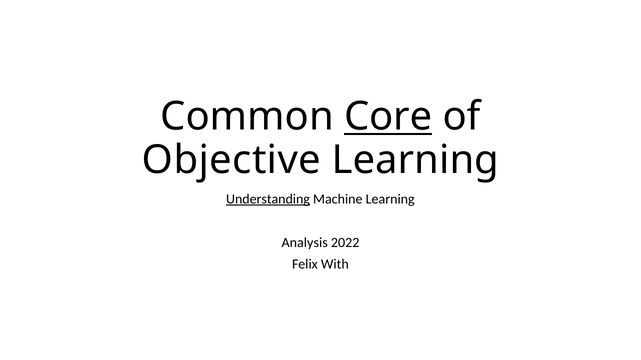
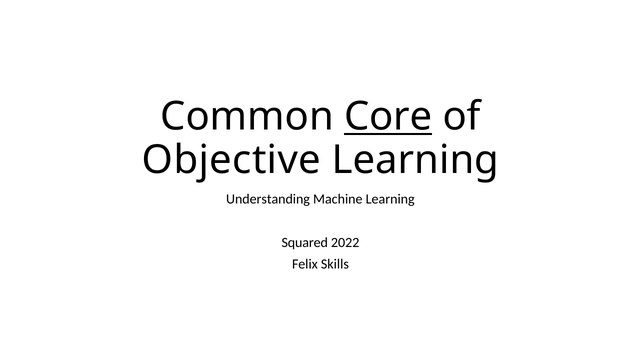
Understanding underline: present -> none (268, 199)
Analysis: Analysis -> Squared (305, 243)
With: With -> Skills (335, 265)
